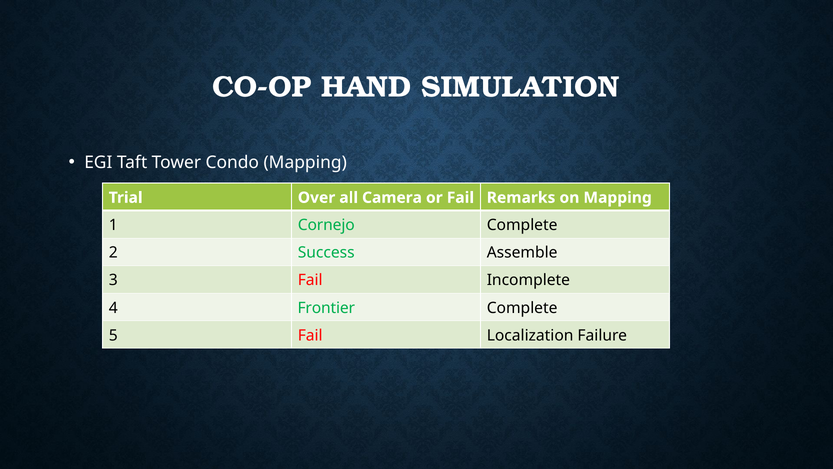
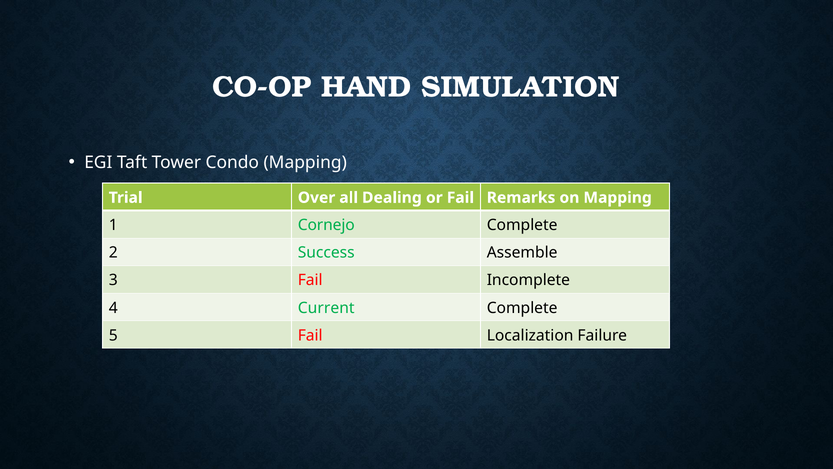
Camera: Camera -> Dealing (392, 197)
Frontier: Frontier -> Current (326, 308)
